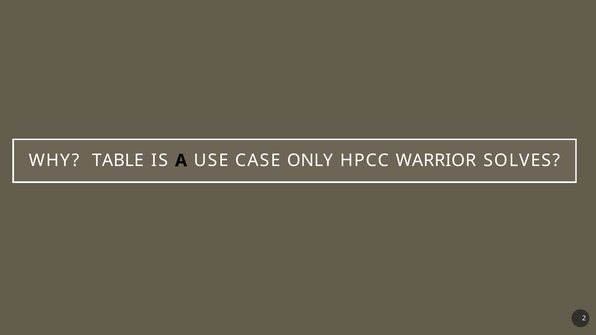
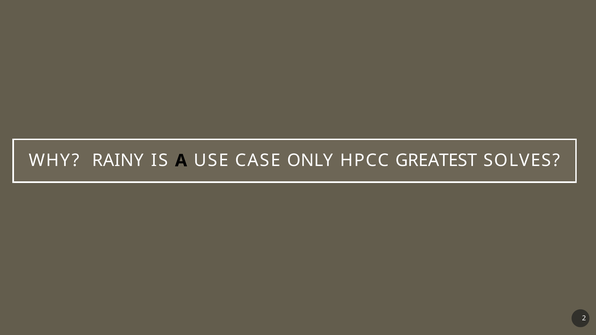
TABLE: TABLE -> RAINY (118, 161)
WARRIOR: WARRIOR -> GREATEST (436, 161)
